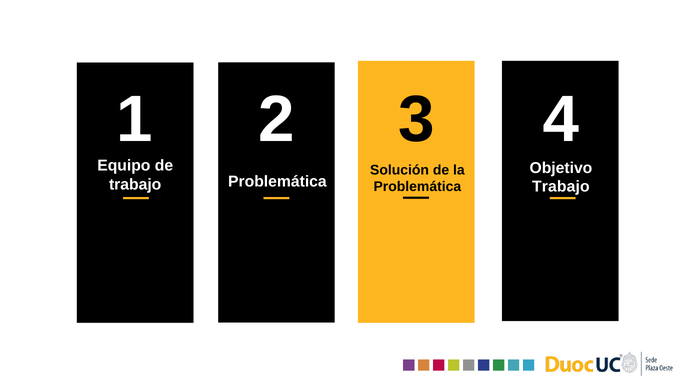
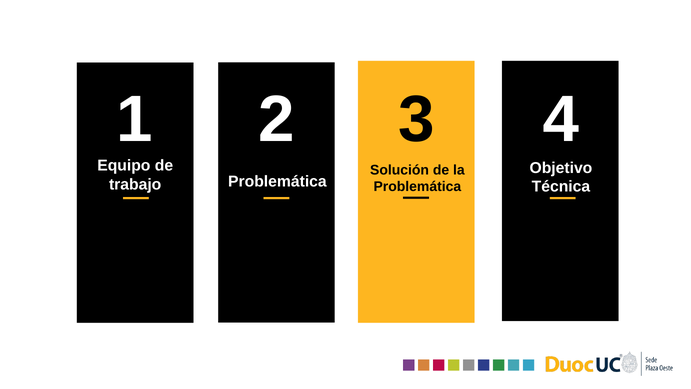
Trabajo: Trabajo -> Técnica (561, 187)
